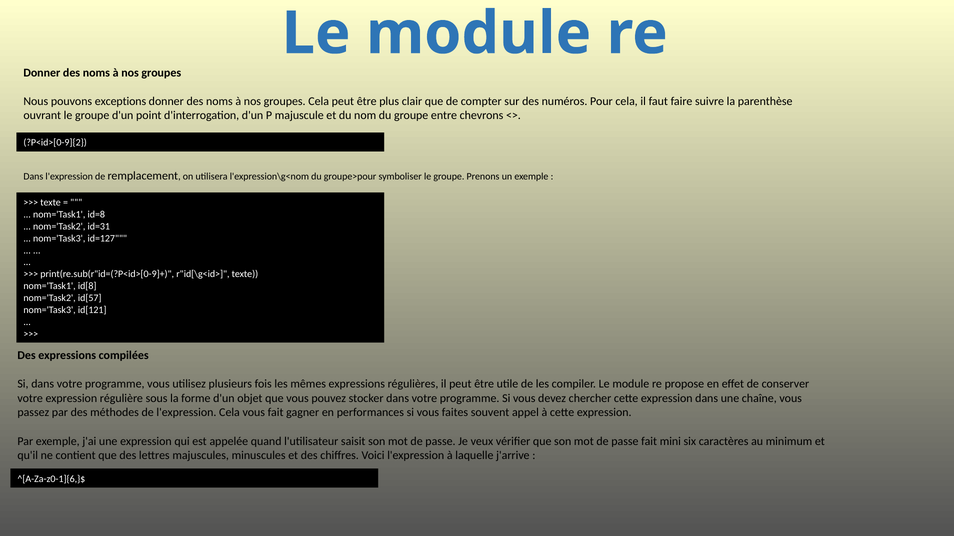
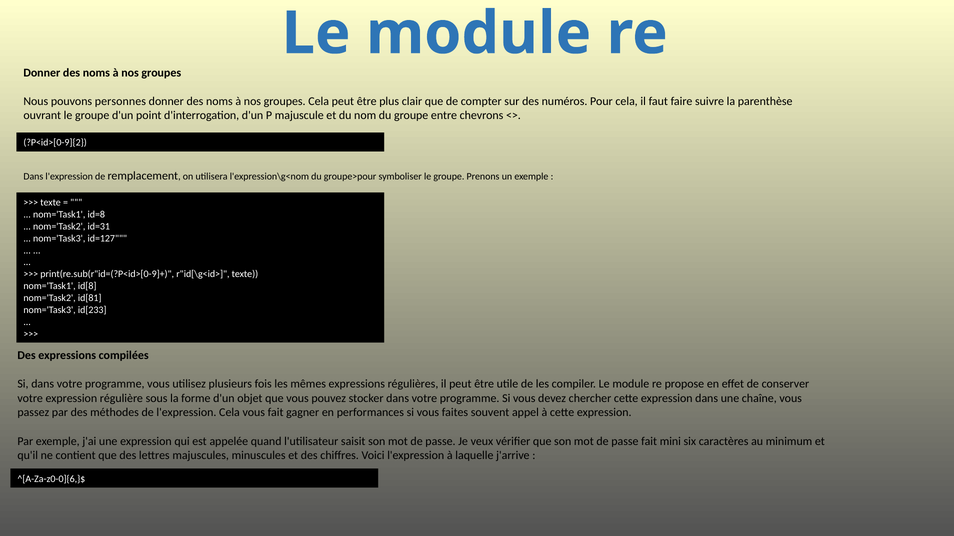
exceptions: exceptions -> personnes (120, 101)
id[57: id[57 -> id[81 (90, 298)
id[121: id[121 -> id[233 (92, 310)
^[A-Za-z0-1]{6,}$: ^[A-Za-z0-1]{6,}$ -> ^[A-Za-z0-0]{6,}$ (51, 479)
